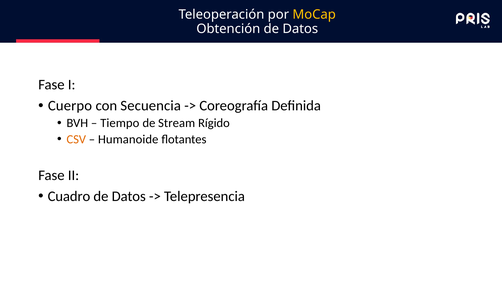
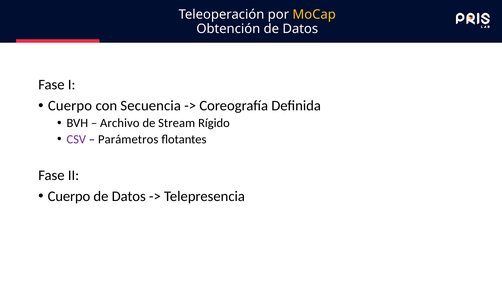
Tiempo: Tiempo -> Archivo (120, 123)
CSV colour: orange -> purple (76, 139)
Humanoide: Humanoide -> Parámetros (128, 139)
Cuadro: Cuadro -> Cuerpo (69, 196)
